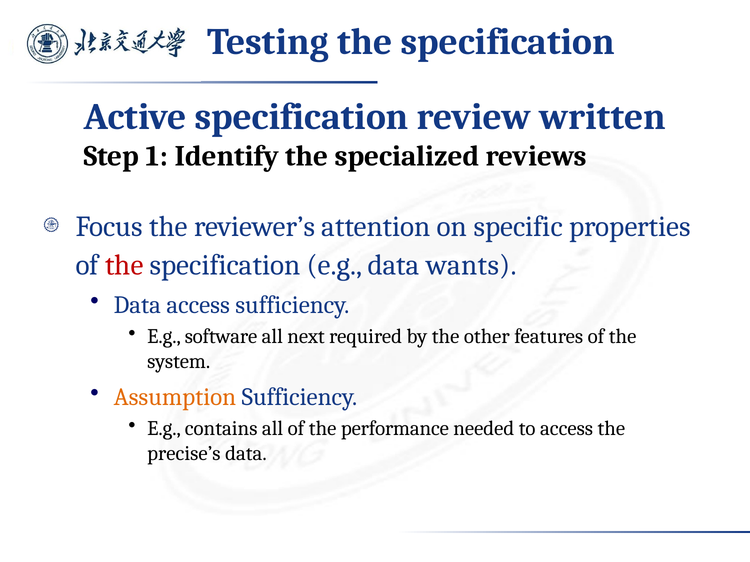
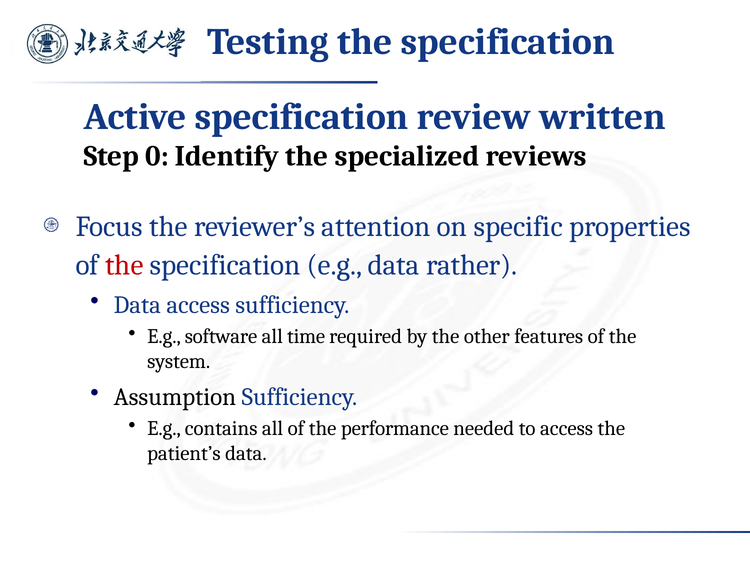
1: 1 -> 0 (157, 156)
wants: wants -> rather (472, 265)
next: next -> time (306, 337)
Assumption colour: orange -> black (175, 398)
precise’s: precise’s -> patient’s (184, 454)
